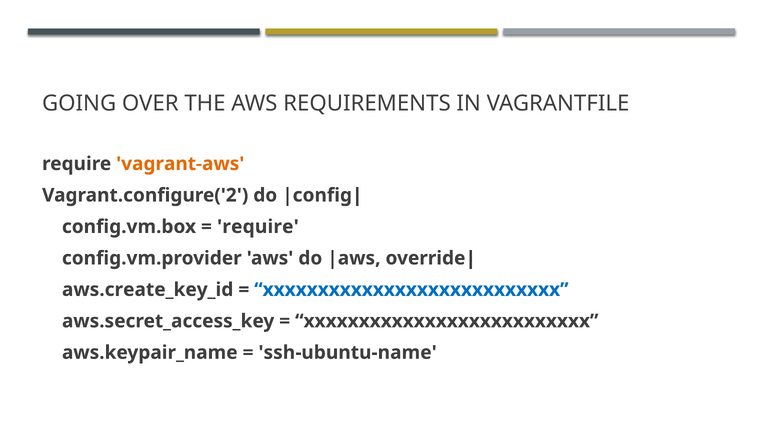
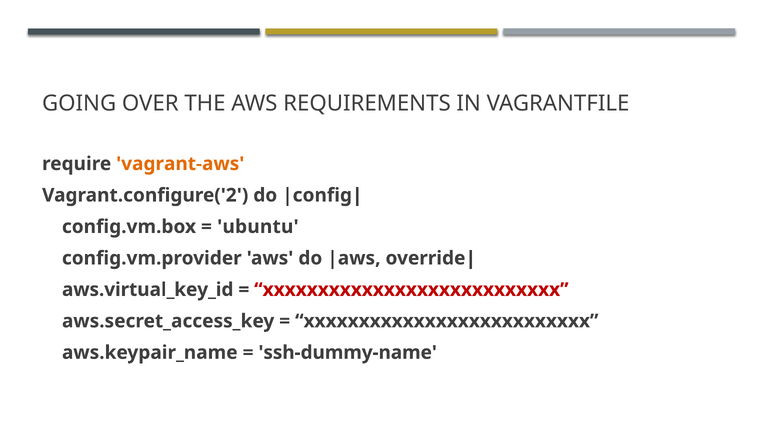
require: require -> ubuntu (258, 227)
aws.create_key_id: aws.create_key_id -> aws.virtual_key_id (148, 290)
xxxxxxxxxxxxxxxxxxxxxxxxxxx colour: blue -> red (411, 290)
ssh-ubuntu-name: ssh-ubuntu-name -> ssh-dummy-name (348, 353)
